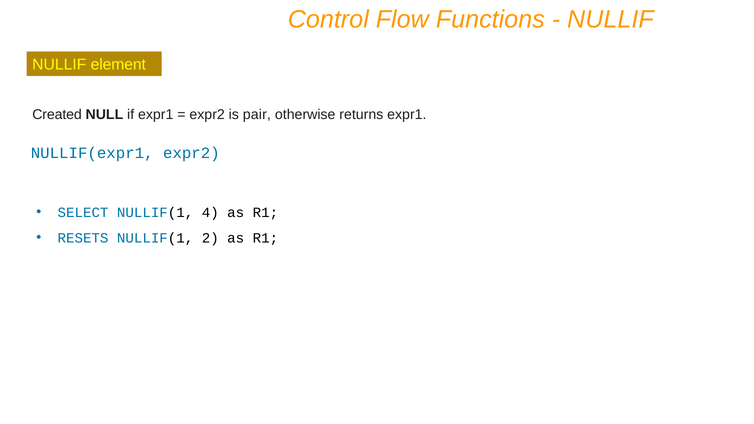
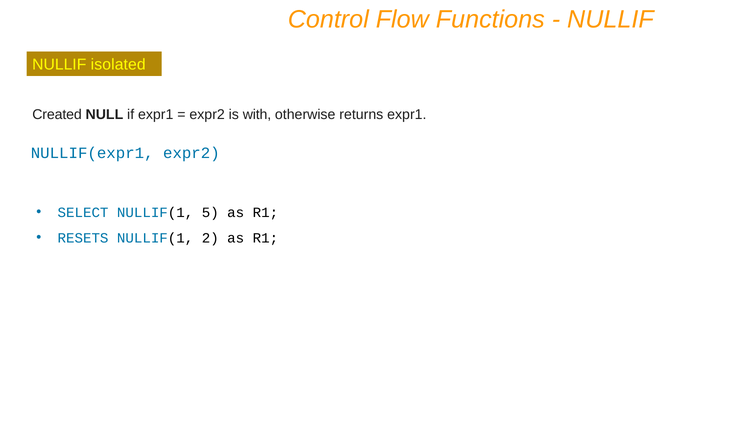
element: element -> isolated (118, 65)
pair: pair -> with (257, 115)
4: 4 -> 5 (210, 213)
